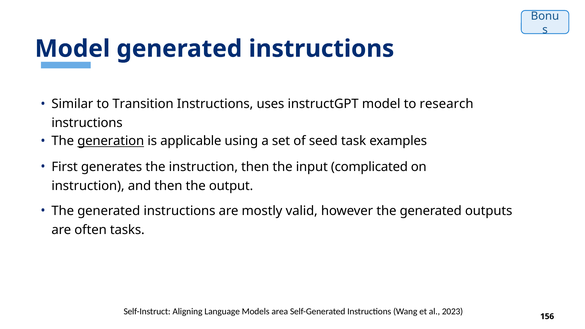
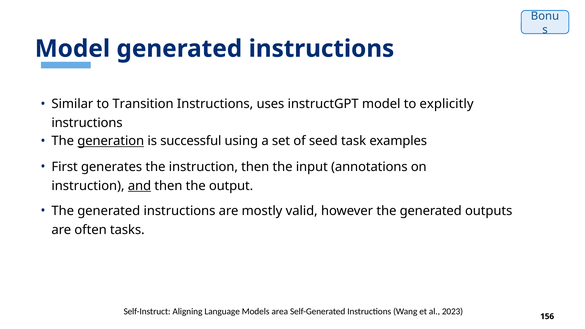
research: research -> explicitly (447, 104)
applicable: applicable -> successful (191, 141)
complicated: complicated -> annotations (369, 167)
and underline: none -> present (139, 186)
